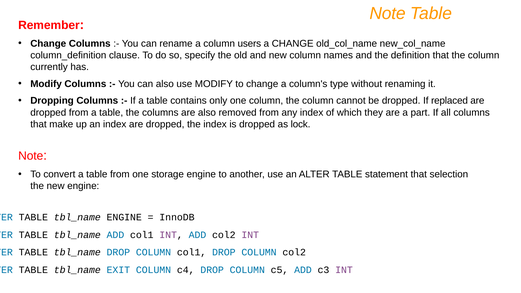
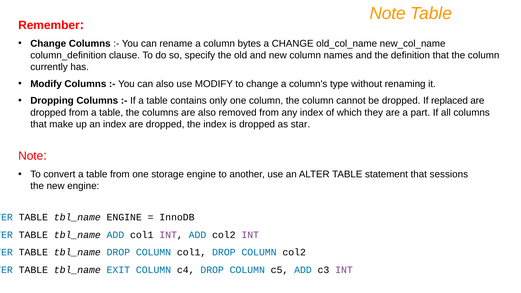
users: users -> bytes (249, 43)
lock: lock -> star (300, 124)
selection: selection -> sessions (449, 174)
